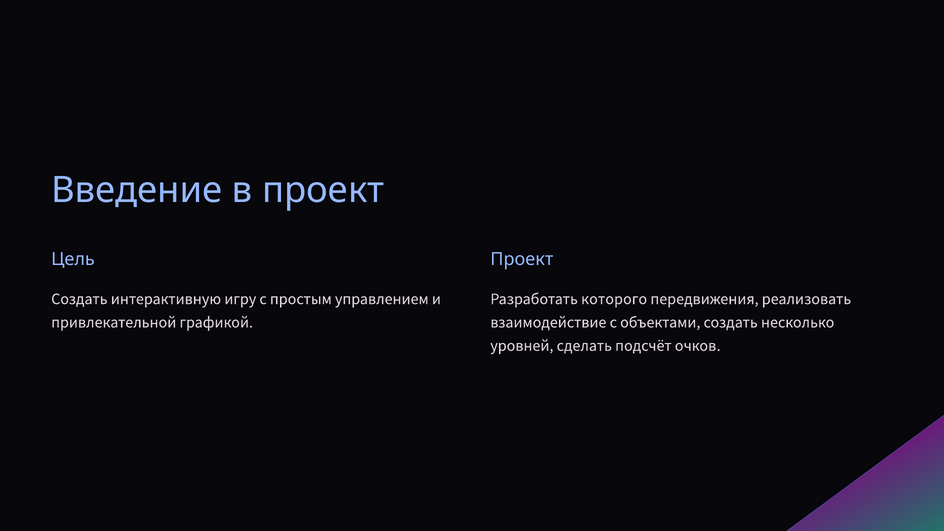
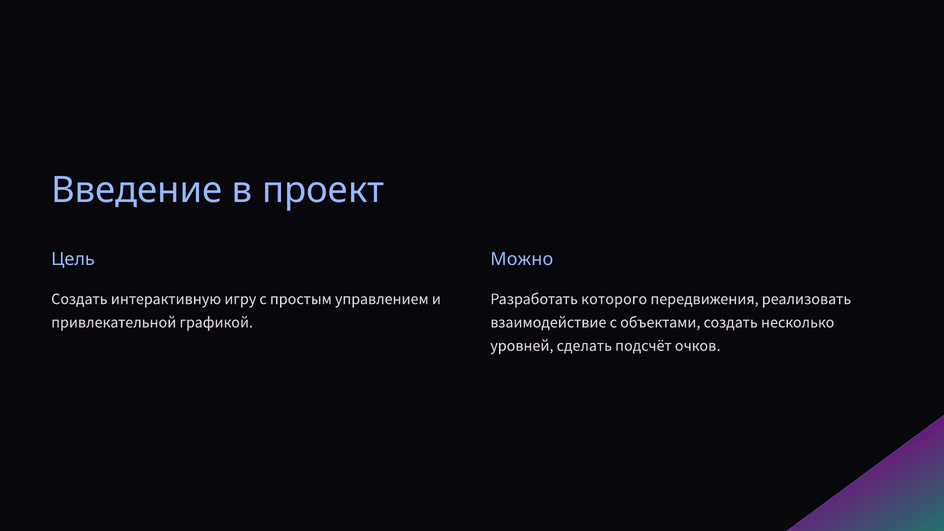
Проект: Проект -> Можно (522, 259)
